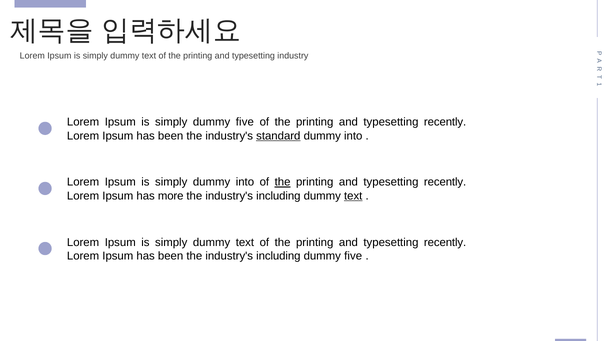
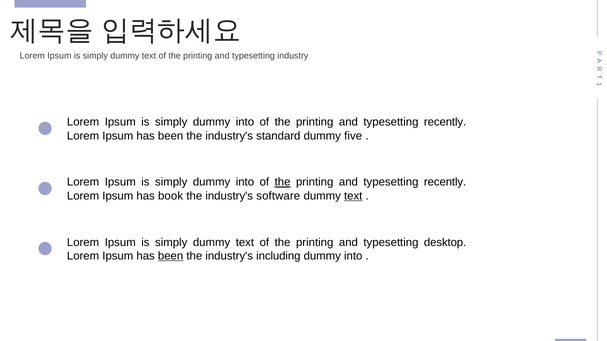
five: five -> into (245, 122)
standard underline: present -> none (278, 136)
into: into -> five (353, 136)
more: more -> book (171, 196)
including: including -> software (278, 196)
recently: recently -> desktop (445, 243)
been underline: none -> present (171, 256)
five: five -> into (353, 256)
